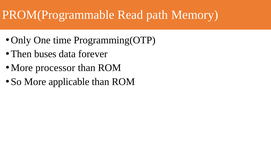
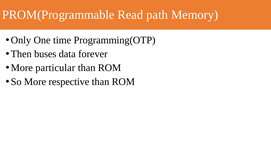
processor: processor -> particular (55, 68)
applicable: applicable -> respective (69, 81)
